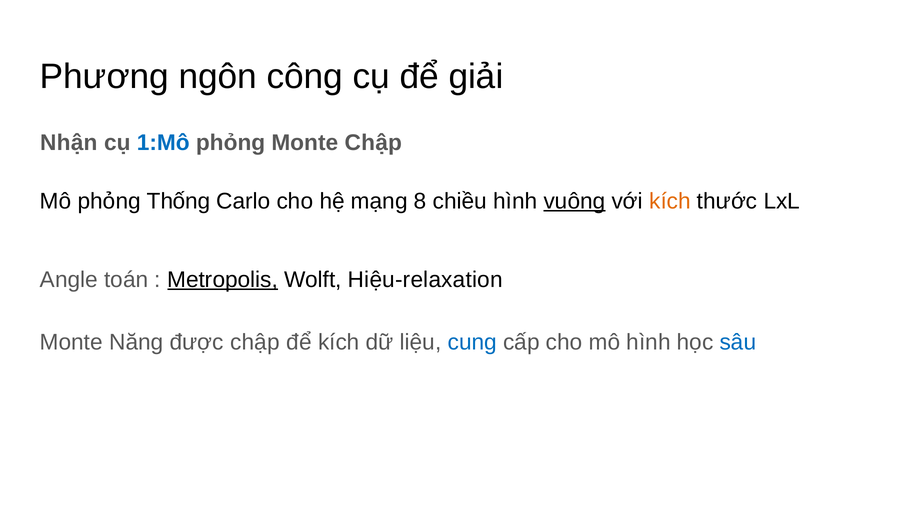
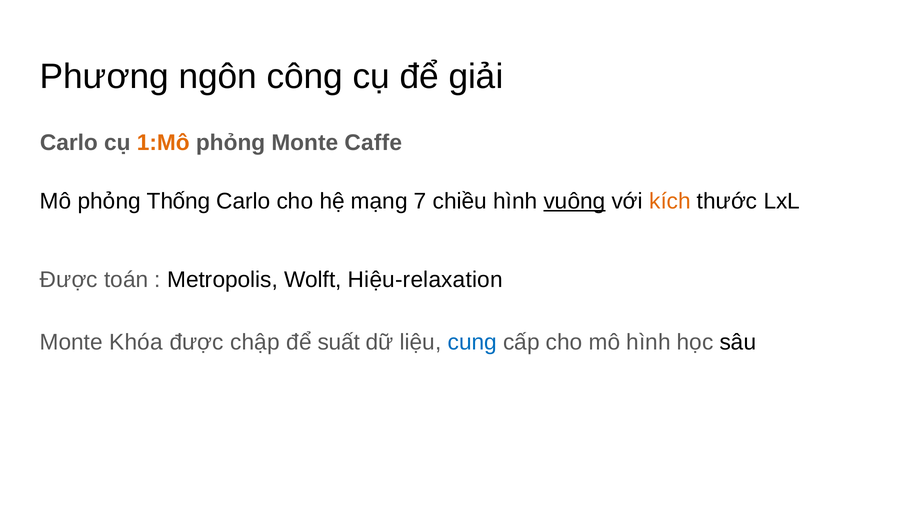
Nhận: Nhận -> Carlo (69, 143)
1:Mô colour: blue -> orange (163, 143)
Monte Chập: Chập -> Caffe (373, 143)
8: 8 -> 7 (420, 201)
Angle: Angle -> Được (69, 280)
Metropolis underline: present -> none (223, 280)
Năng: Năng -> Khóa (136, 342)
để kích: kích -> suất (339, 342)
sâu colour: blue -> black (738, 342)
